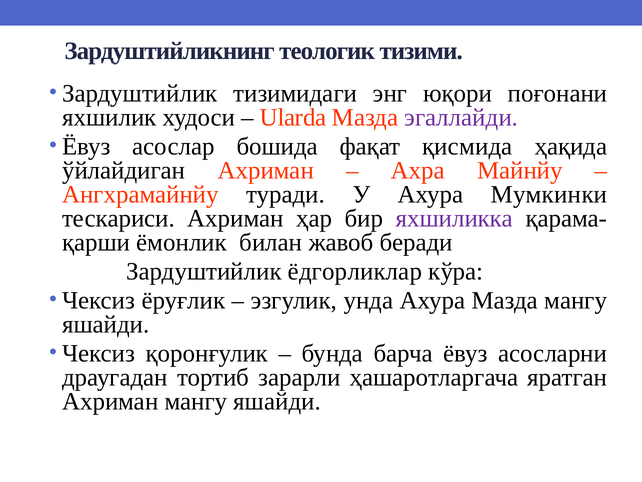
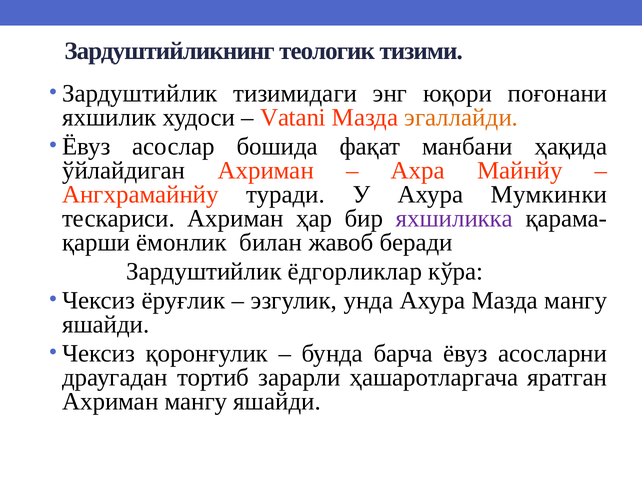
Ularda: Ularda -> Vatani (293, 117)
эгаллайди colour: purple -> orange (461, 117)
қисмида: қисмида -> манбани (467, 146)
